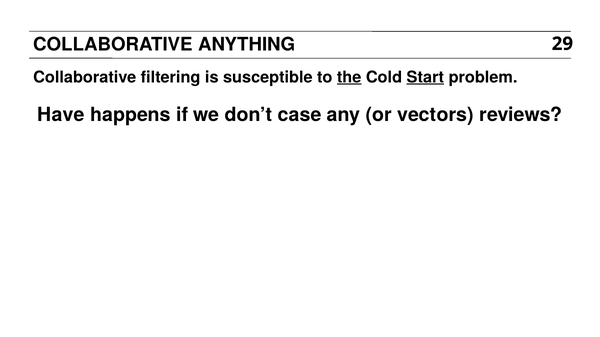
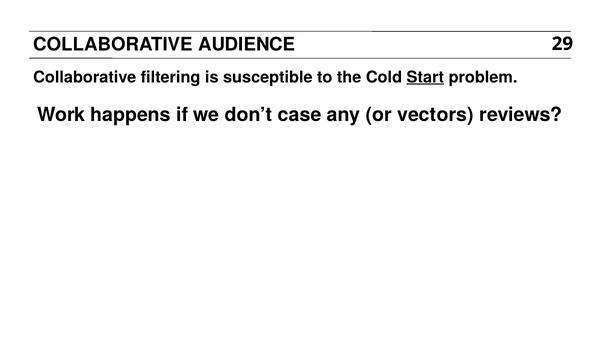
ANYTHING: ANYTHING -> AUDIENCE (247, 44)
the underline: present -> none (349, 77)
Have: Have -> Work (61, 115)
